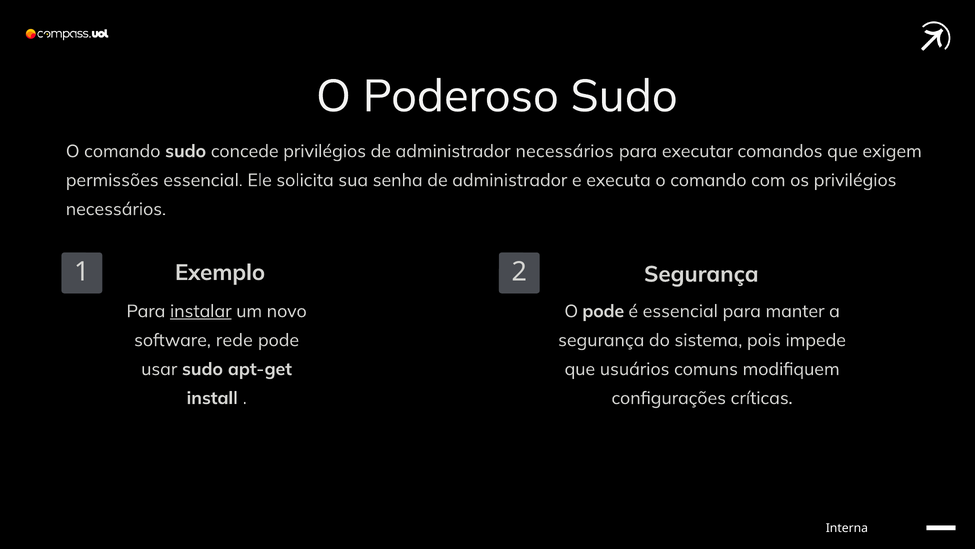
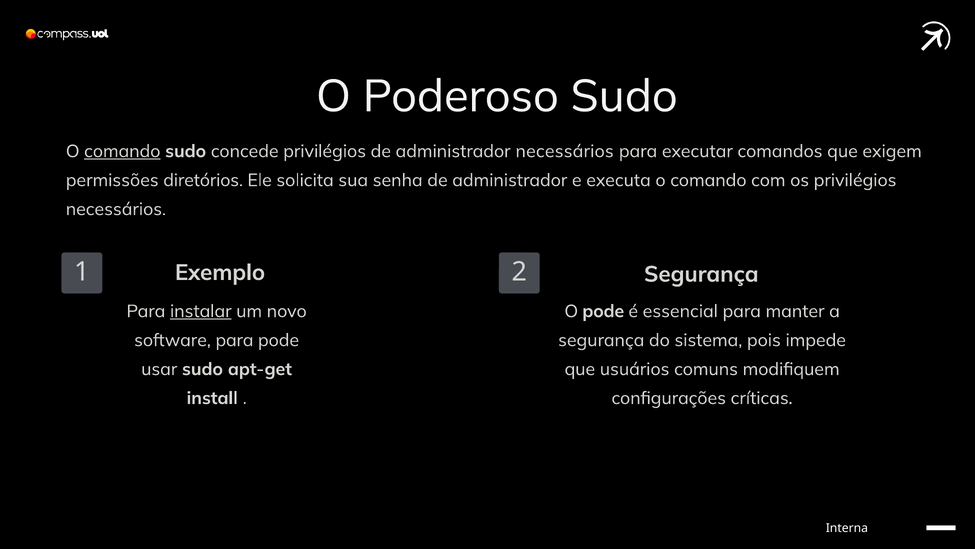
comando underline: none -> present (122, 151)
permissões essencial: essencial -> diretórios (203, 180)
software rede: rede -> para (234, 340)
